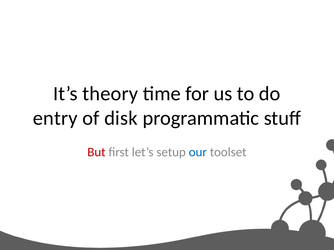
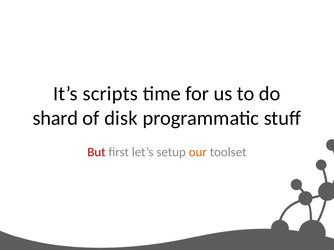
theory: theory -> scripts (110, 94)
entry: entry -> shard (55, 118)
our colour: blue -> orange (198, 152)
